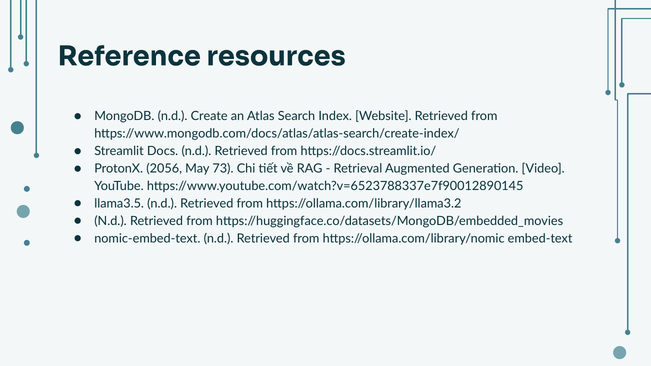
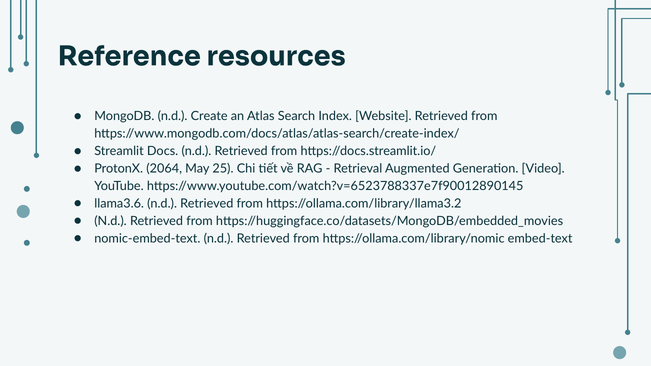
2056: 2056 -> 2064 (164, 169)
73: 73 -> 25 (223, 169)
llama3.5: llama3.5 -> llama3.6 (119, 204)
